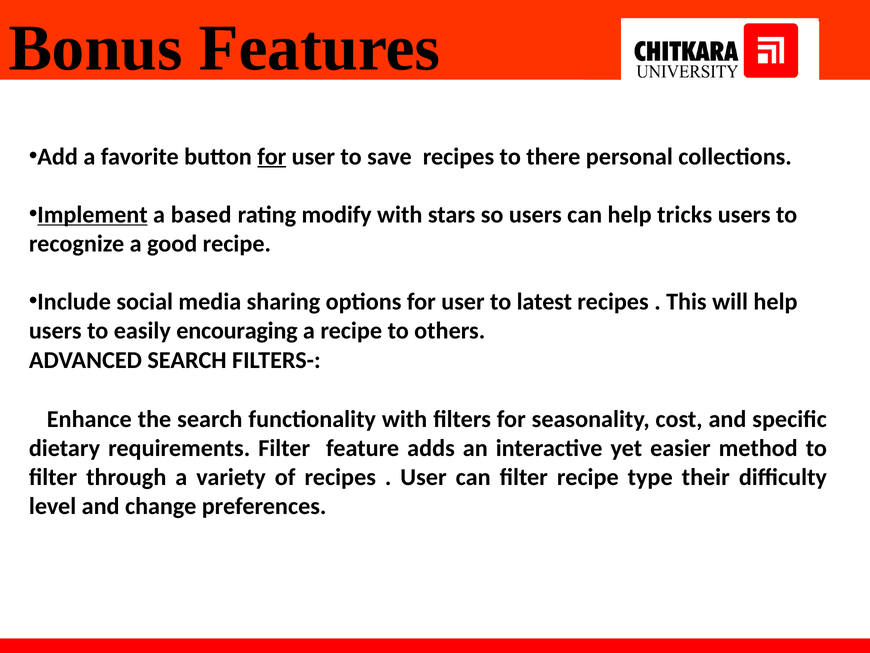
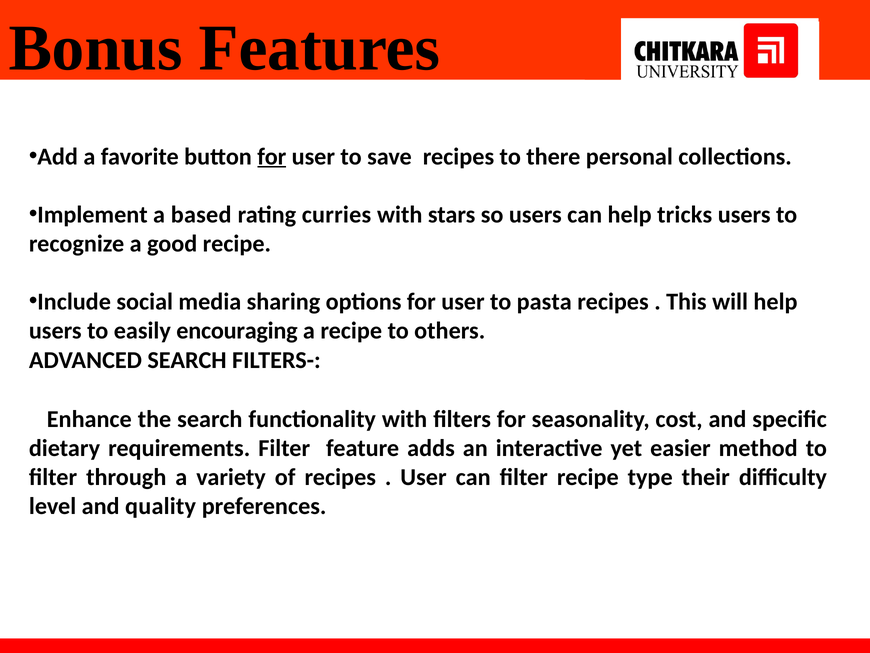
Implement underline: present -> none (92, 214)
modify: modify -> curries (336, 214)
latest: latest -> pasta (544, 301)
change: change -> quality (161, 506)
